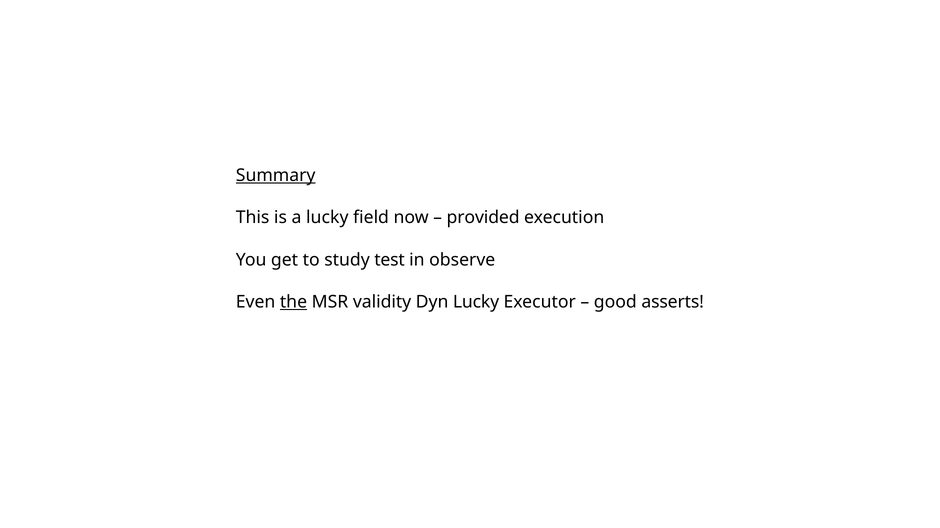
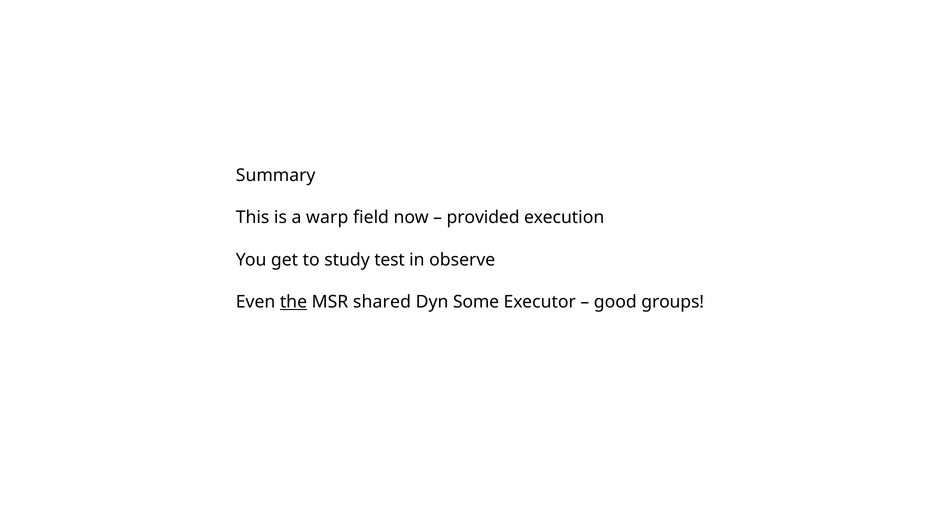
Summary underline: present -> none (276, 176)
a lucky: lucky -> warp (327, 218)
validity: validity -> shared (382, 303)
Dyn Lucky: Lucky -> Some (476, 303)
asserts: asserts -> groups (673, 303)
